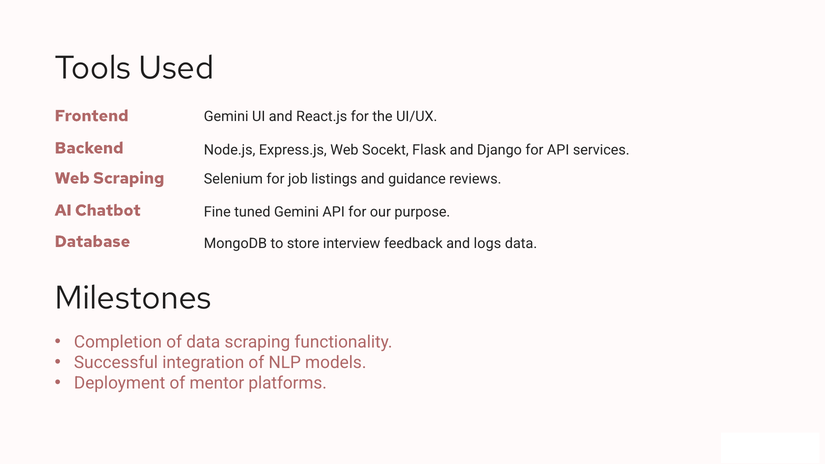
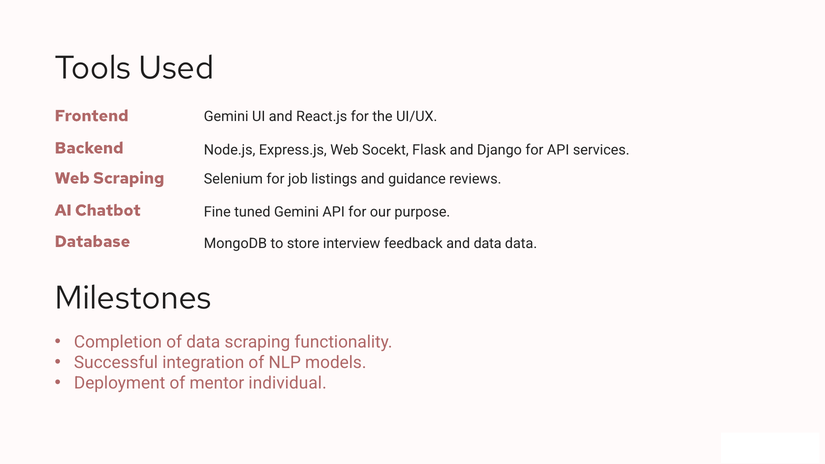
and logs: logs -> data (488, 243)
platforms: platforms -> individual (288, 383)
